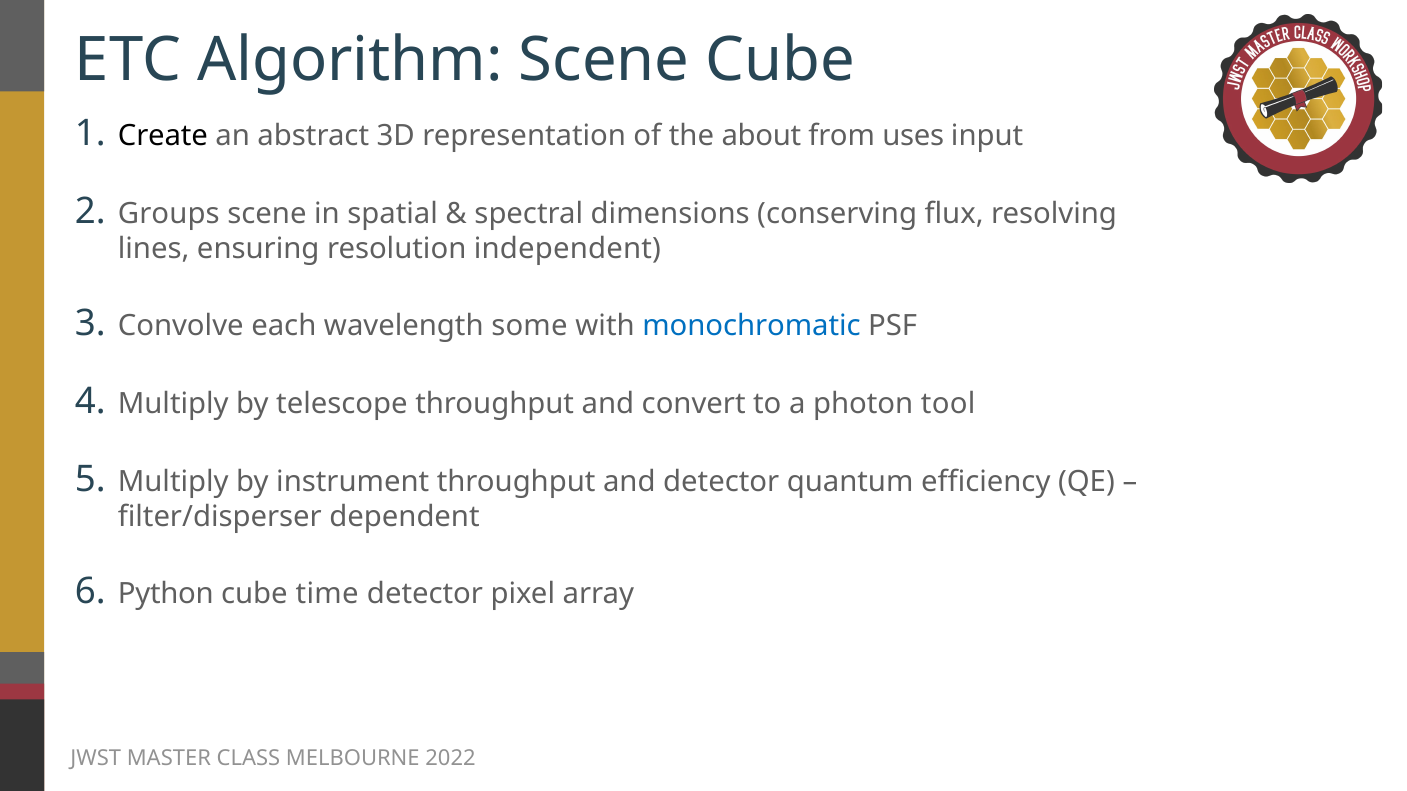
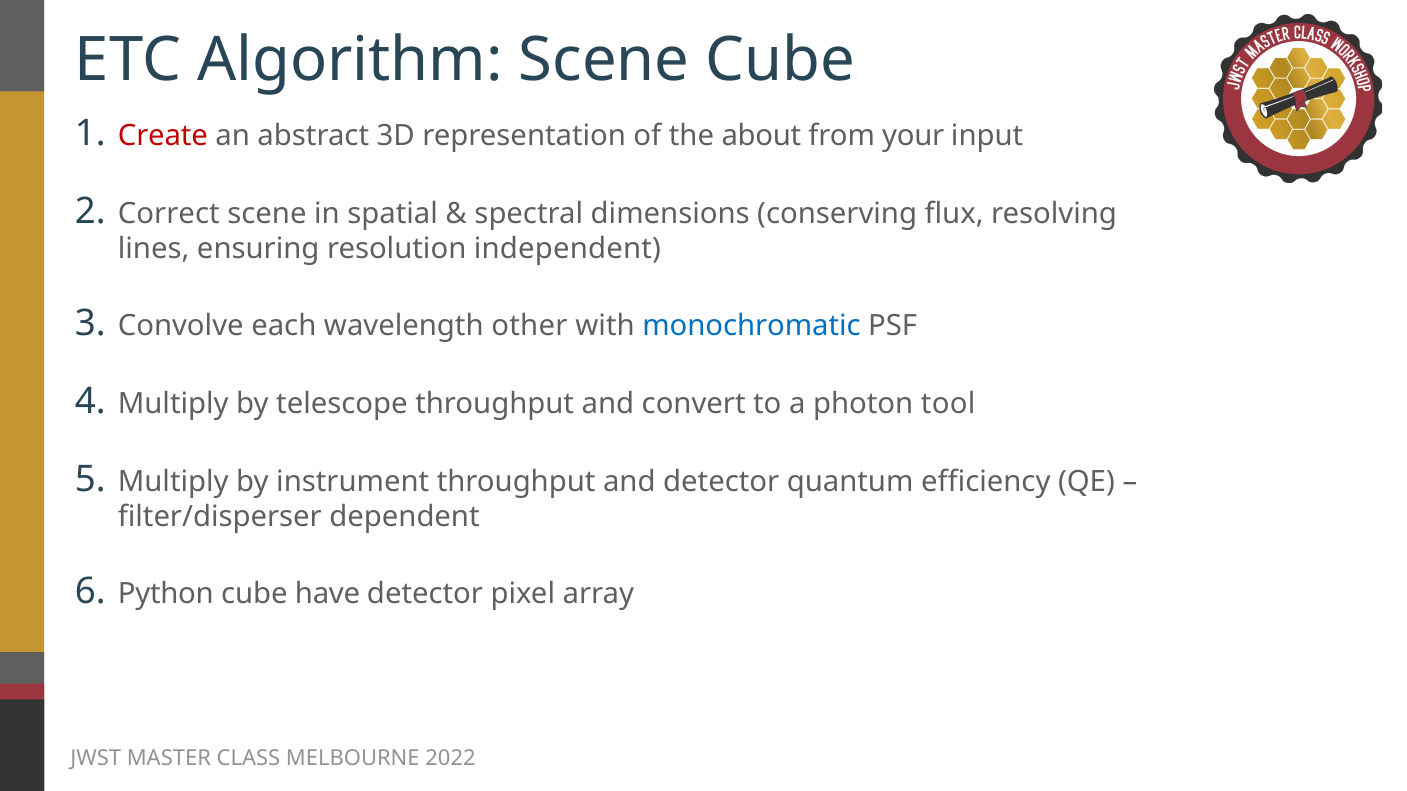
Create colour: black -> red (163, 136)
uses: uses -> your (913, 136)
Groups: Groups -> Correct (169, 214)
some: some -> other (529, 326)
time: time -> have (327, 595)
